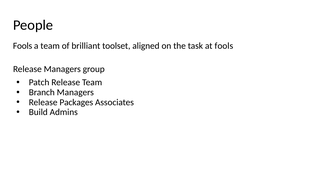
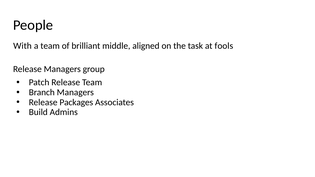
Fools: Fools -> With (22, 46)
toolset: toolset -> middle (116, 46)
